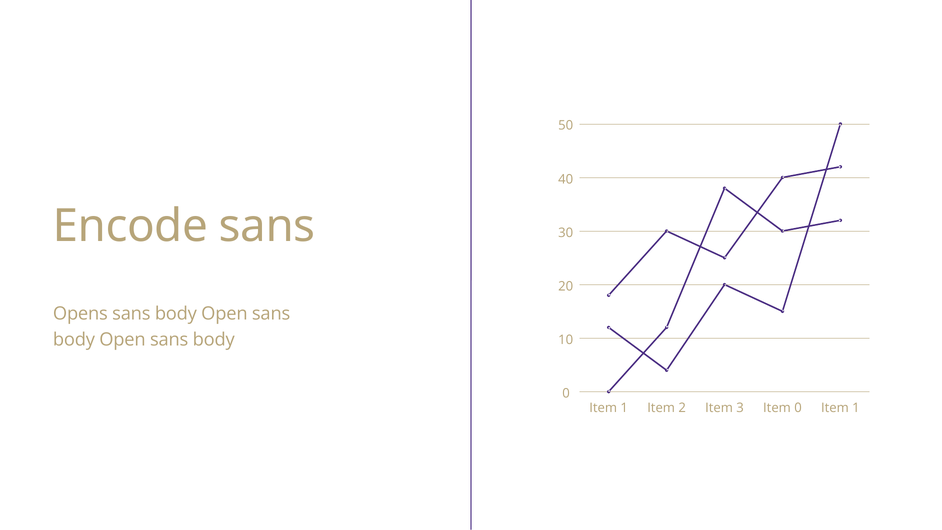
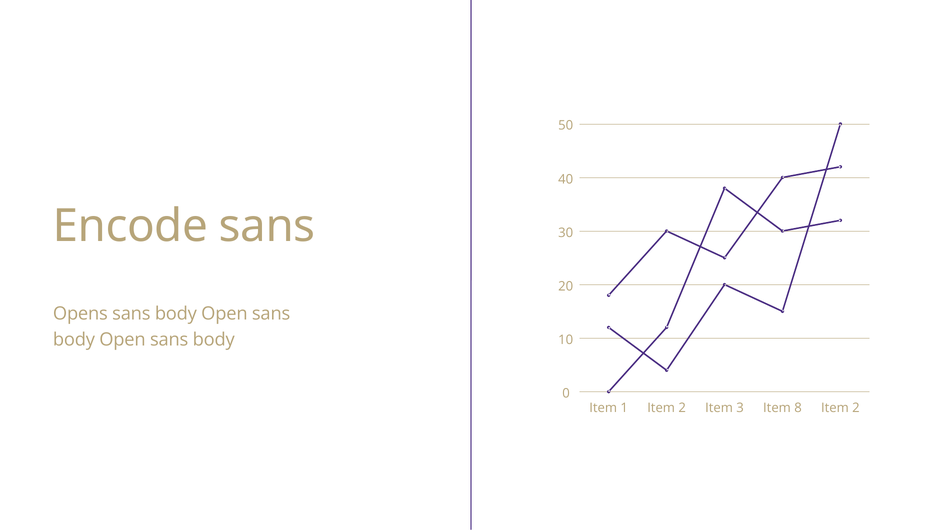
Item 0: 0 -> 8 (798, 408)
1: 1 -> 2 (856, 408)
